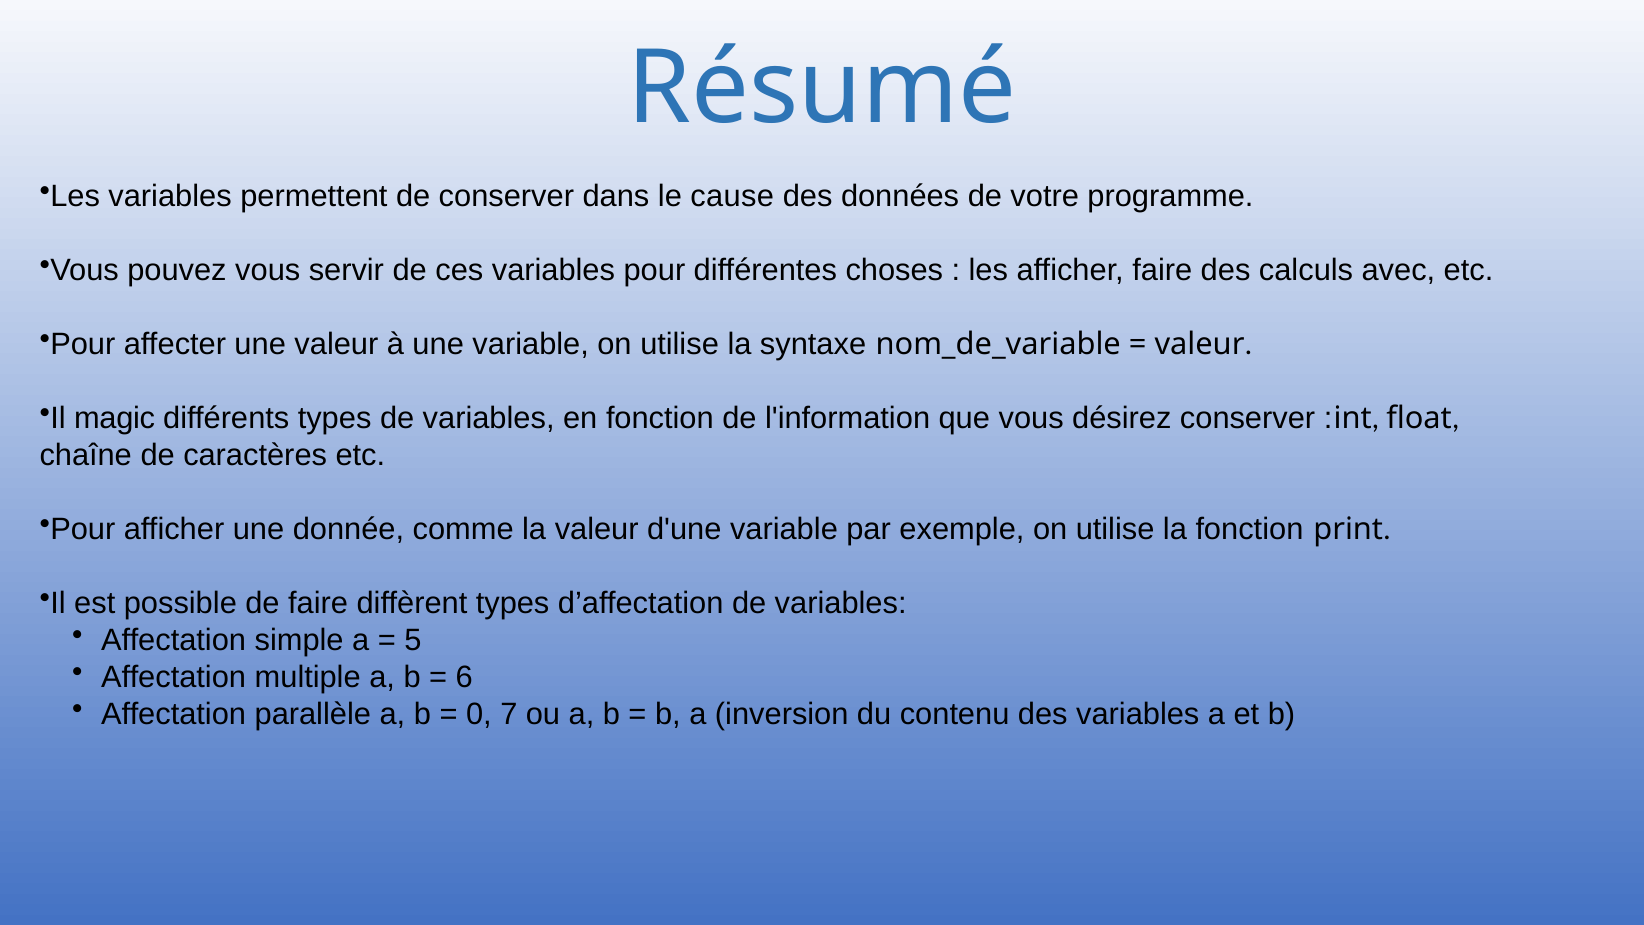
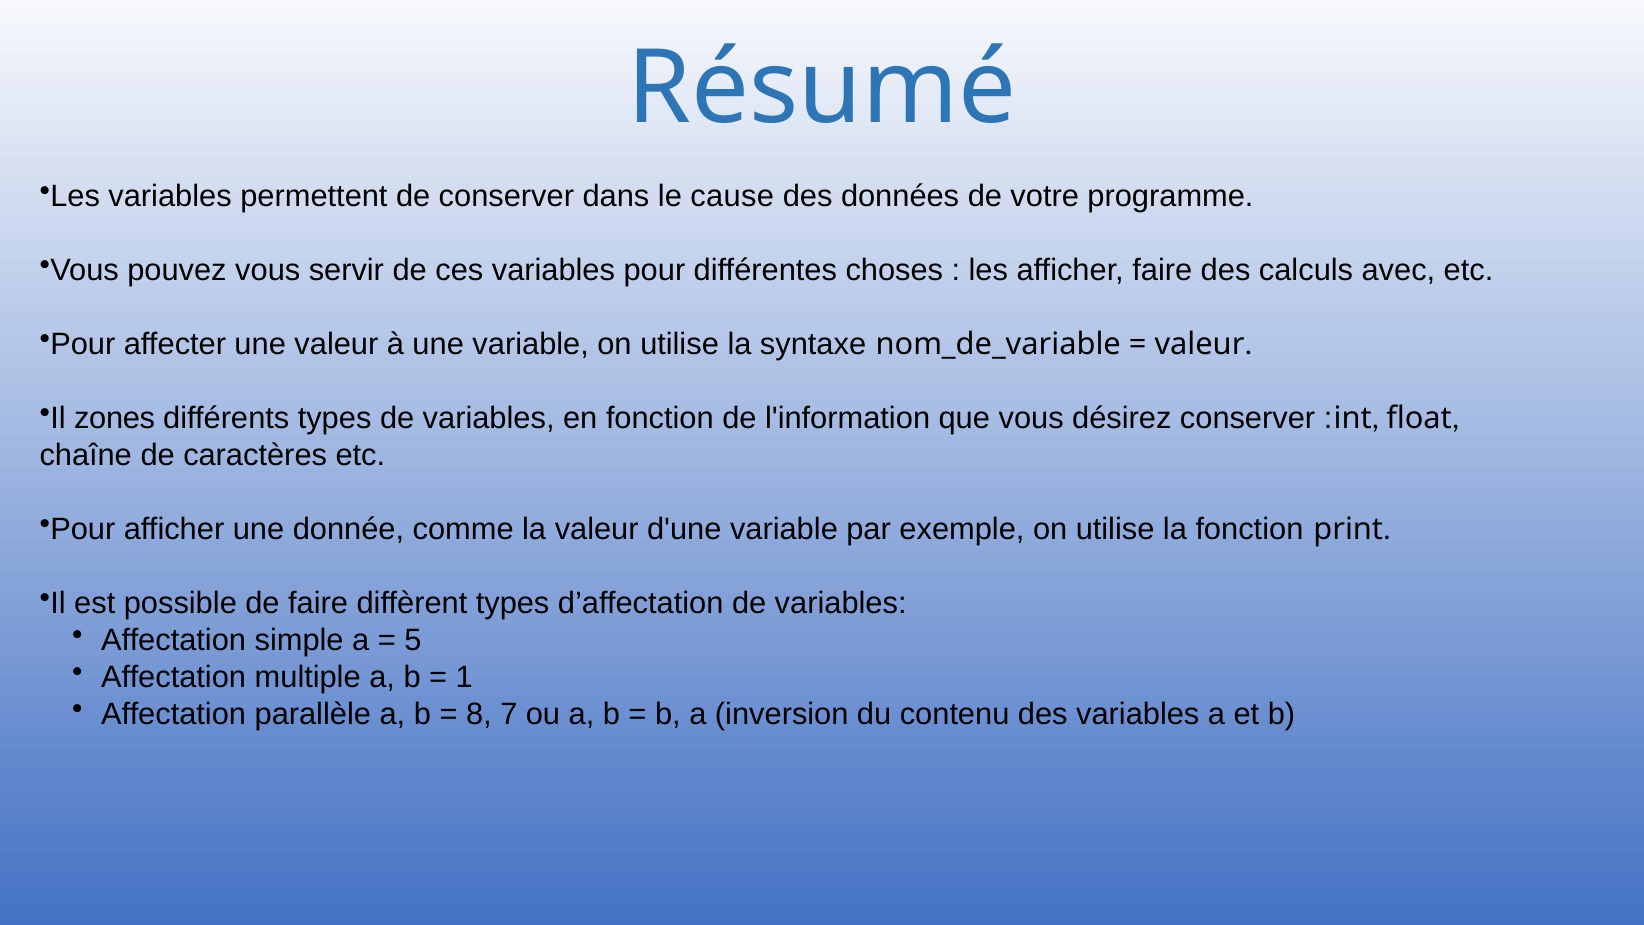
magic: magic -> zones (115, 418)
6: 6 -> 1 (464, 677)
0: 0 -> 8 (479, 714)
